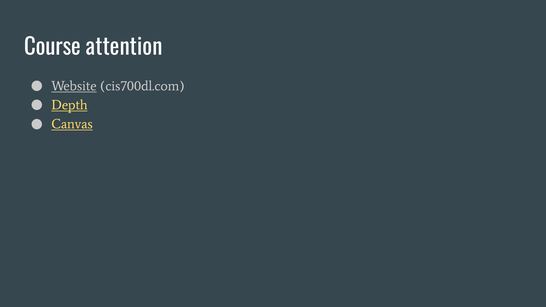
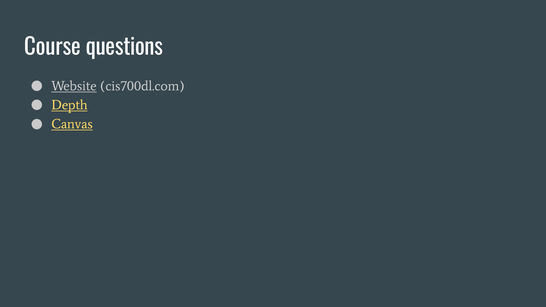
attention: attention -> questions (124, 47)
